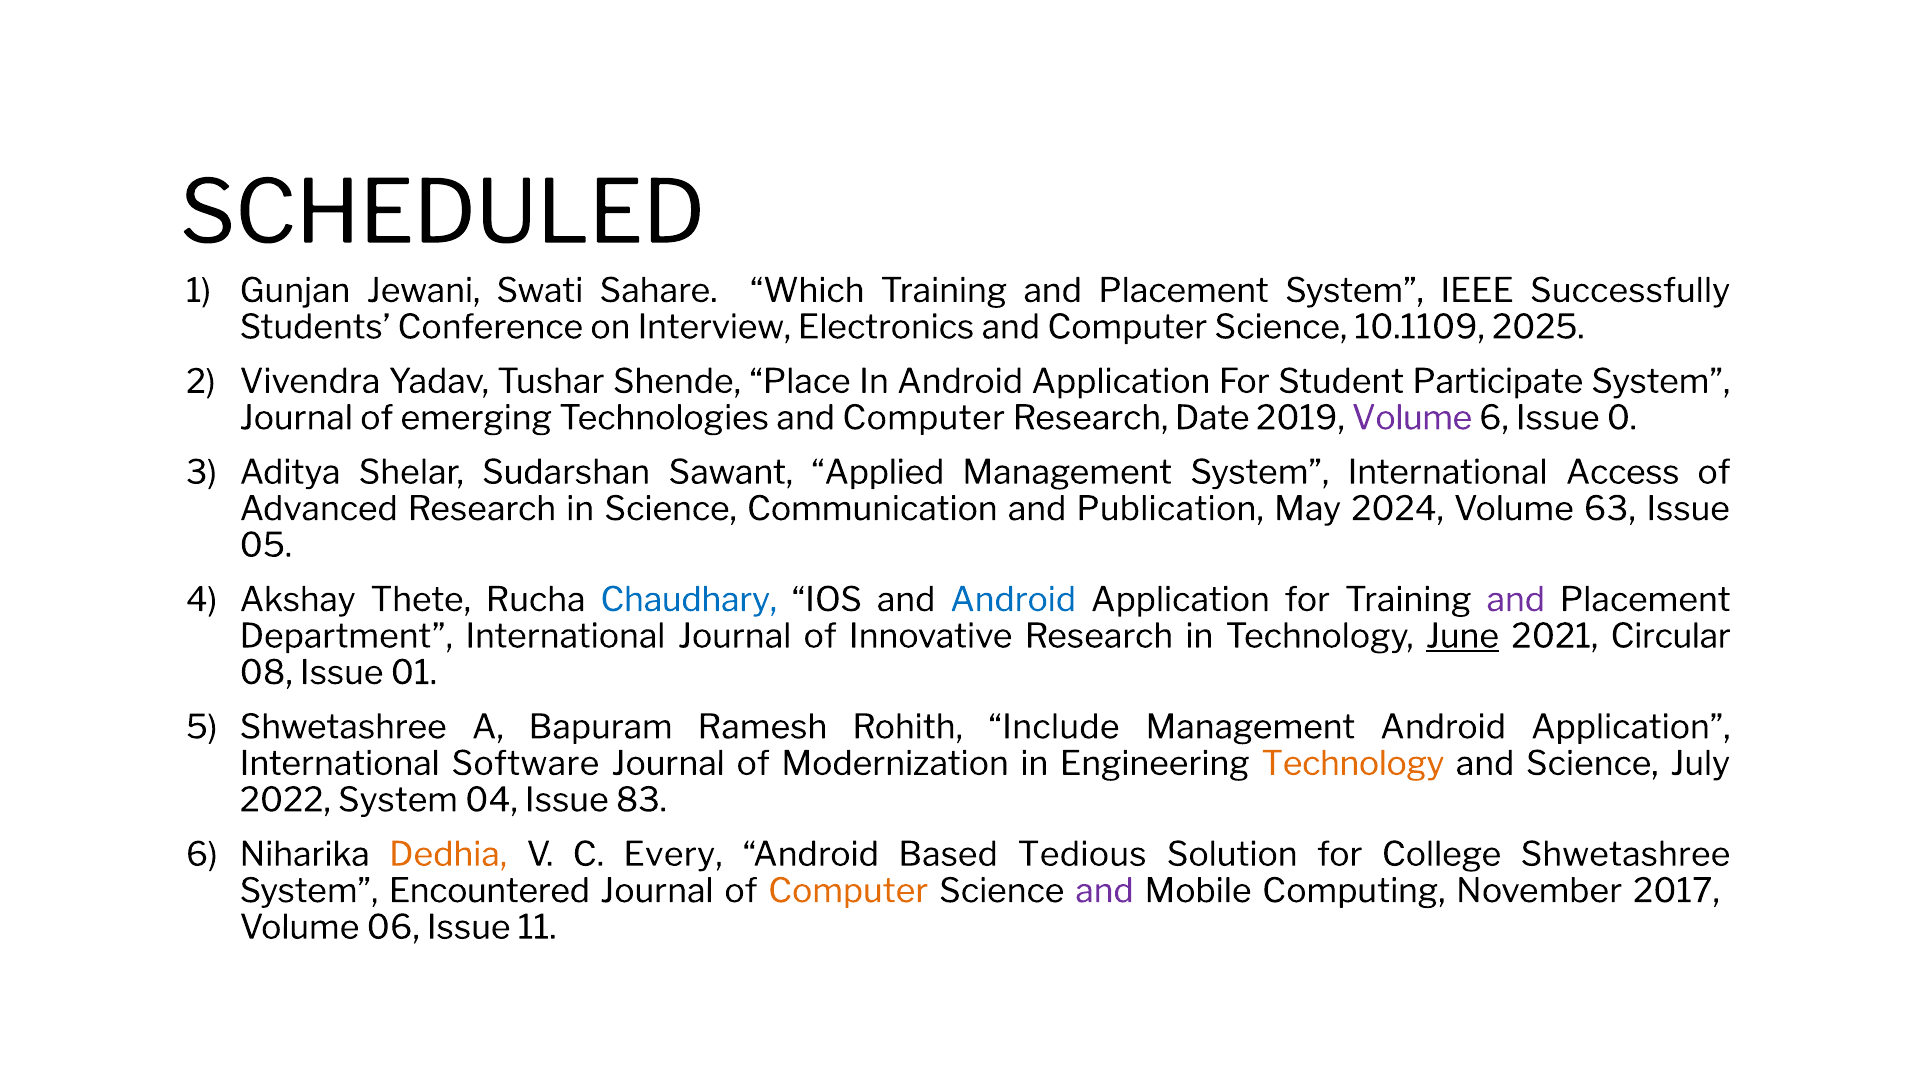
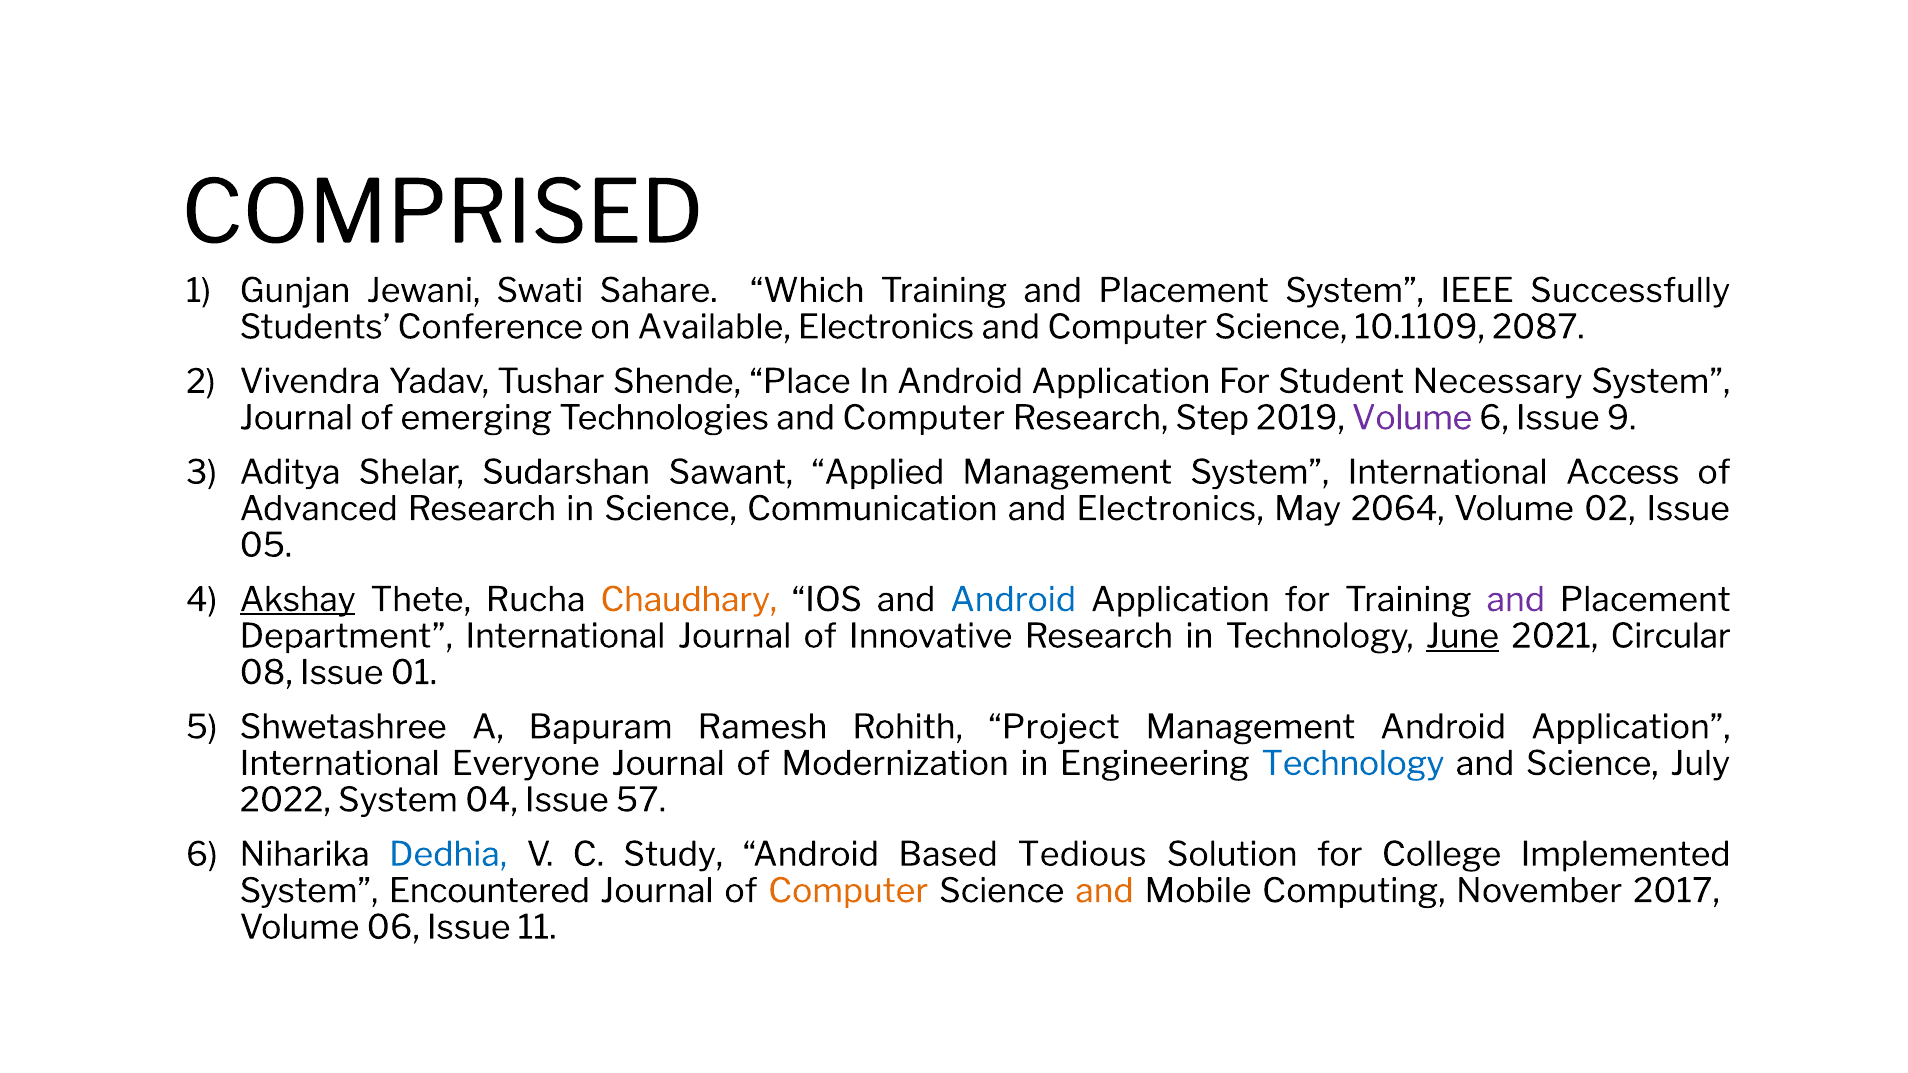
SCHEDULED: SCHEDULED -> COMPRISED (443, 214)
Interview: Interview -> Available (714, 327)
2025: 2025 -> 2087 (1538, 327)
Participate: Participate -> Necessary (1498, 382)
Date: Date -> Step (1212, 418)
0: 0 -> 9 (1622, 418)
and Publication: Publication -> Electronics (1170, 509)
2024: 2024 -> 2064 (1398, 509)
63: 63 -> 02 (1610, 509)
Akshay underline: none -> present (298, 600)
Chaudhary colour: blue -> orange (689, 600)
Include: Include -> Project (1054, 727)
Software: Software -> Everyone (526, 764)
Technology colour: orange -> blue (1353, 764)
83: 83 -> 57 (641, 800)
Dedhia colour: orange -> blue (448, 855)
Every: Every -> Study (673, 855)
College Shwetashree: Shwetashree -> Implemented (1626, 855)
and colour: purple -> orange (1104, 891)
